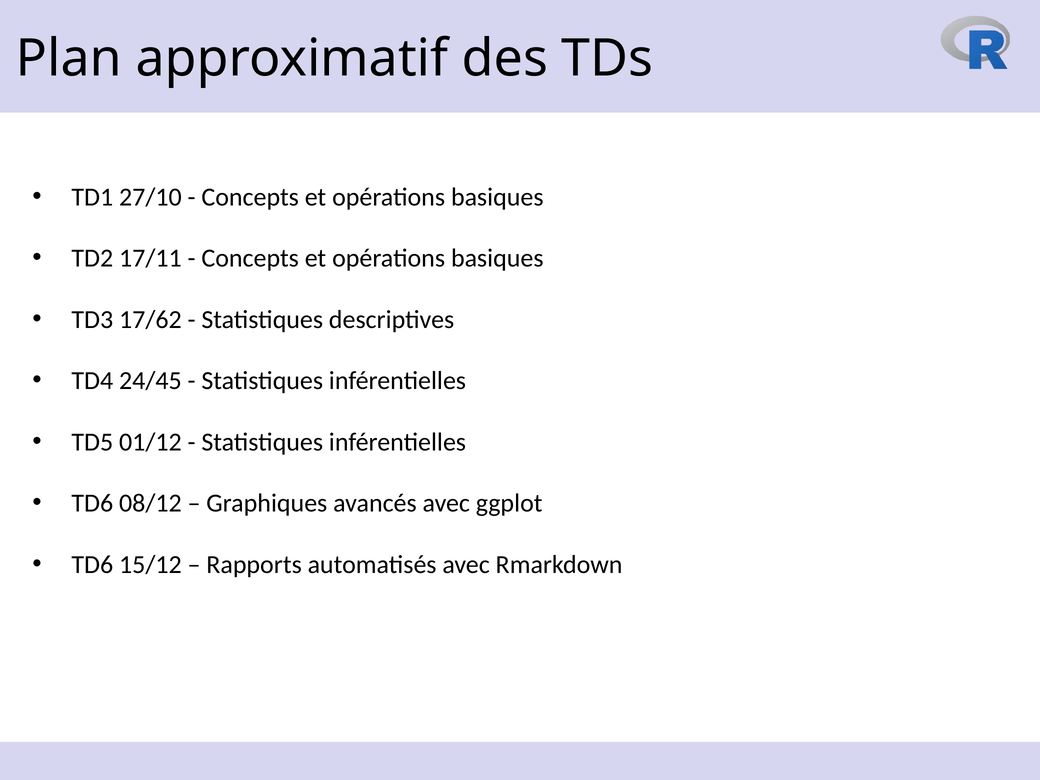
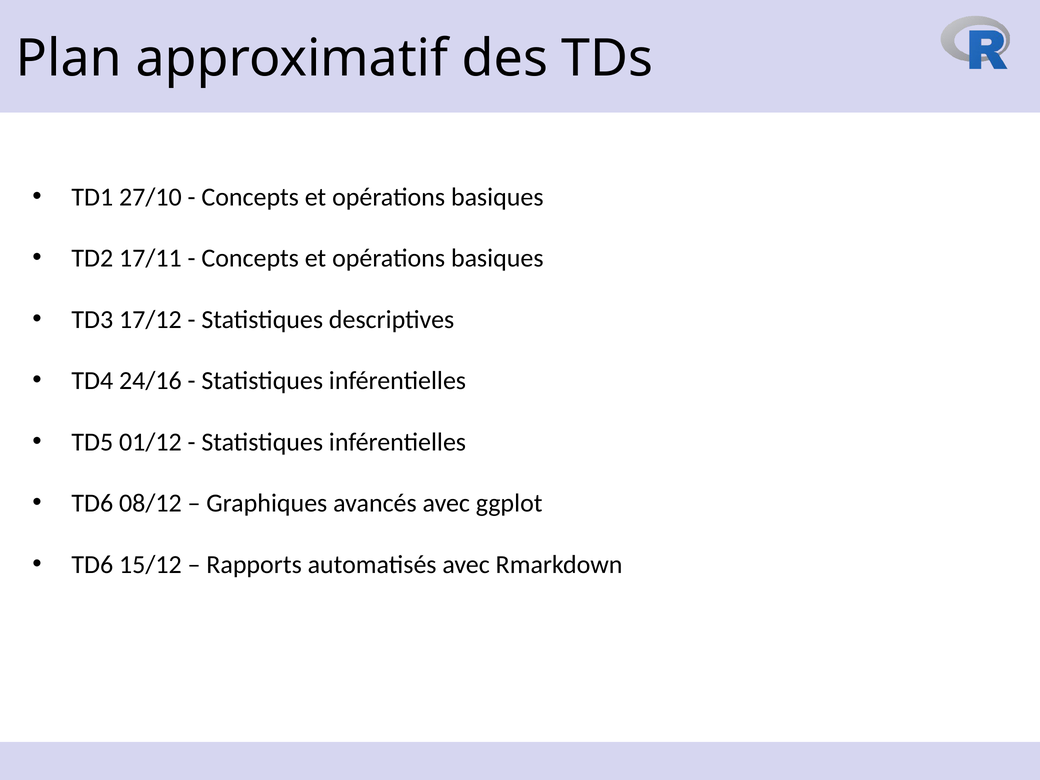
17/62: 17/62 -> 17/12 (150, 319)
24/45: 24/45 -> 24/16 (150, 381)
